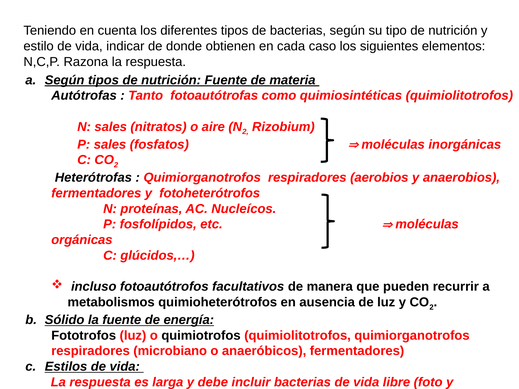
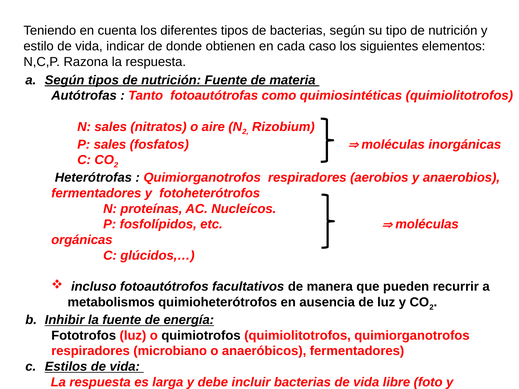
Sólido: Sólido -> Inhibir (65, 320)
